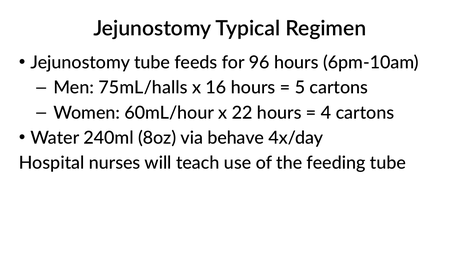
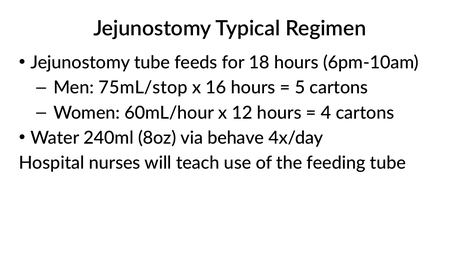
96: 96 -> 18 (259, 63)
75mL/halls: 75mL/halls -> 75mL/stop (143, 88)
22: 22 -> 12 (242, 113)
